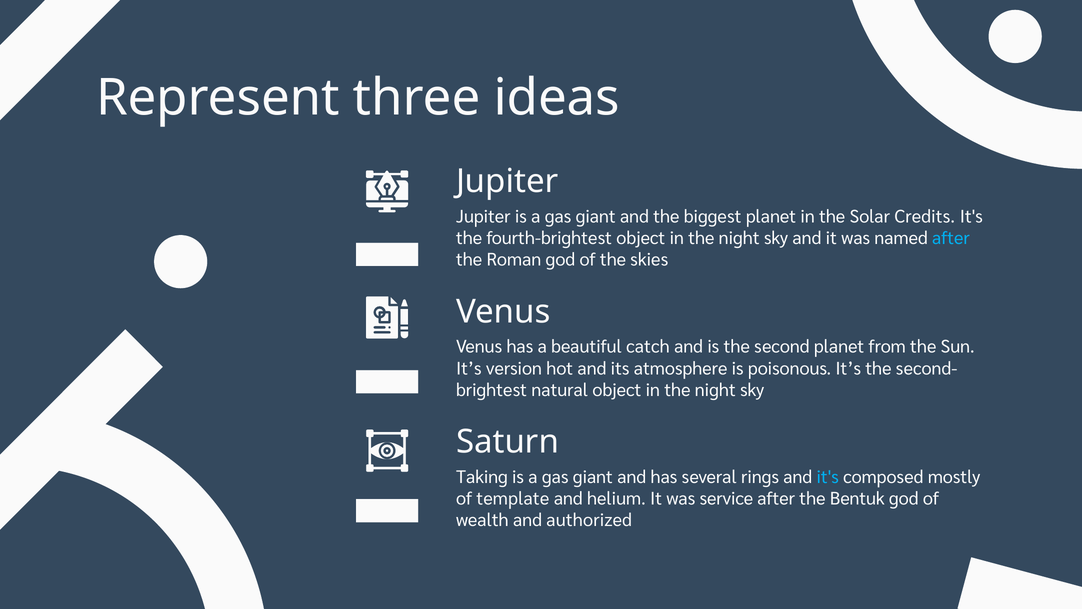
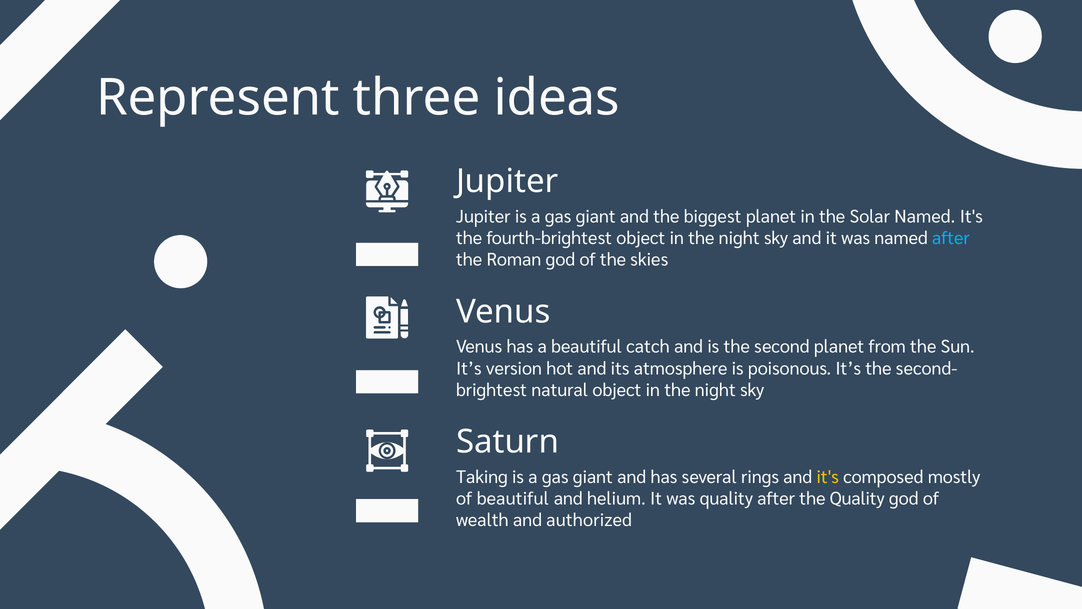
Solar Credits: Credits -> Named (925, 217)
it's colour: light blue -> yellow (828, 477)
of template: template -> beautiful (513, 499)
was service: service -> quality (726, 499)
the Bentuk: Bentuk -> Quality (857, 499)
